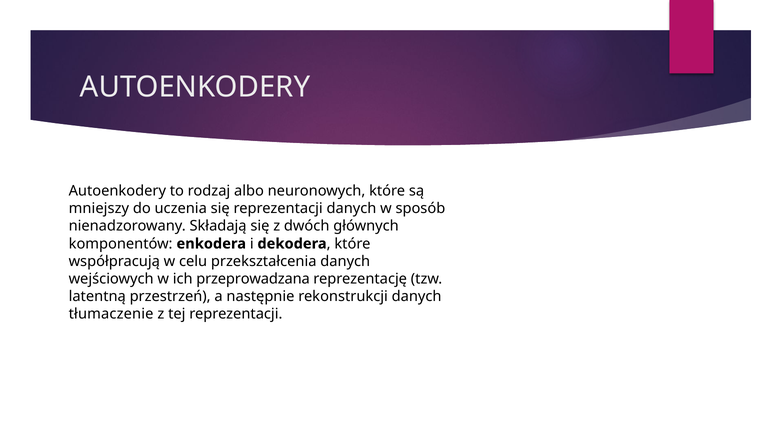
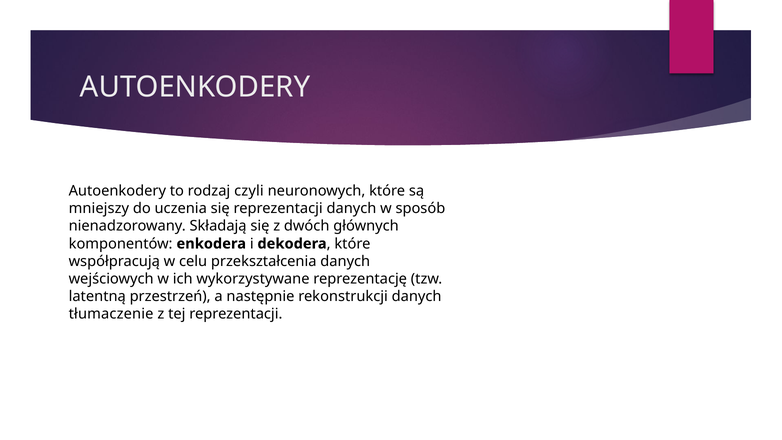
albo: albo -> czyli (249, 191)
przeprowadzana: przeprowadzana -> wykorzystywane (253, 279)
